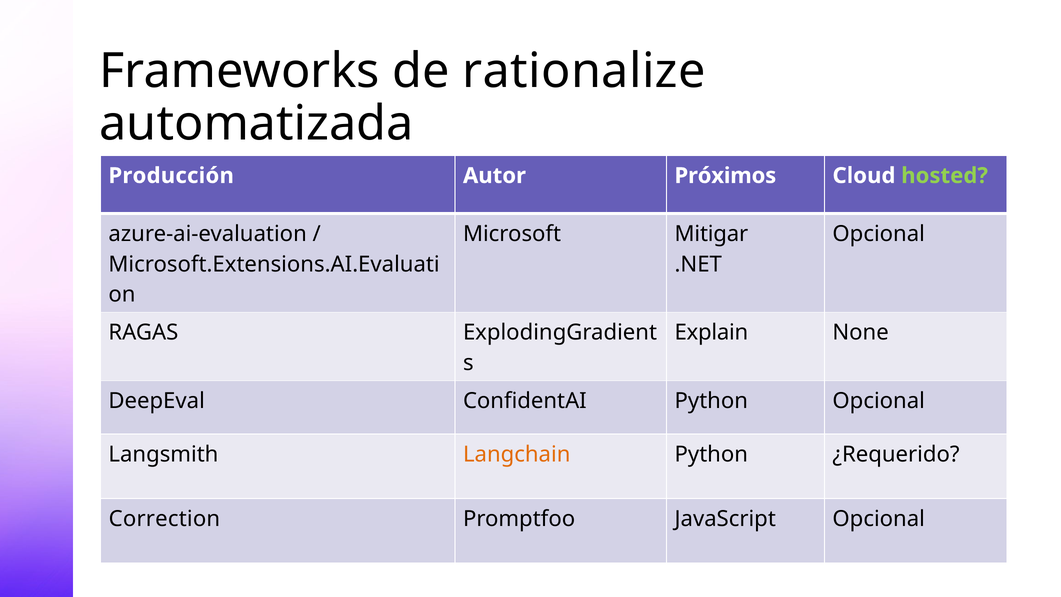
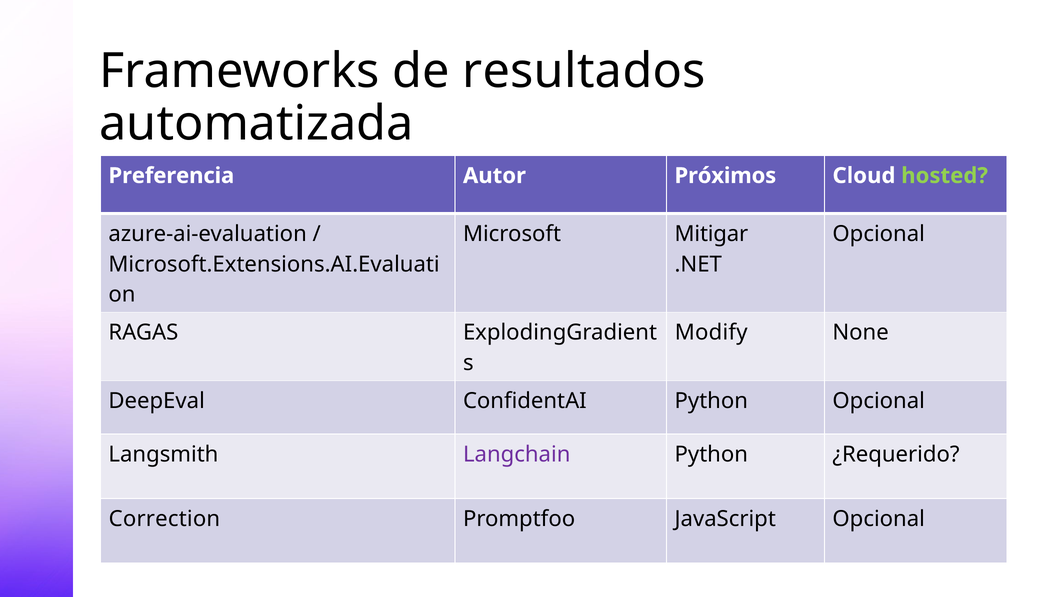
rationalize: rationalize -> resultados (584, 71)
Producción: Producción -> Preferencia (171, 176)
Explain: Explain -> Modify (711, 333)
Langchain colour: orange -> purple (517, 454)
